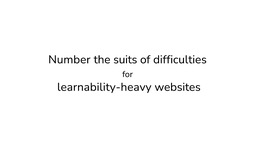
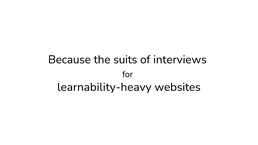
Number: Number -> Because (69, 60)
difficulties: difficulties -> interviews (180, 60)
